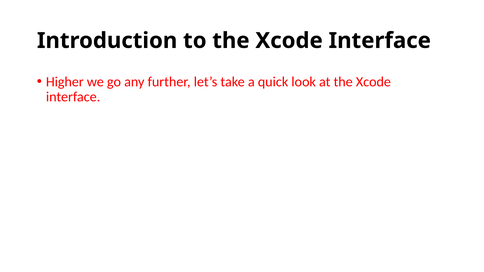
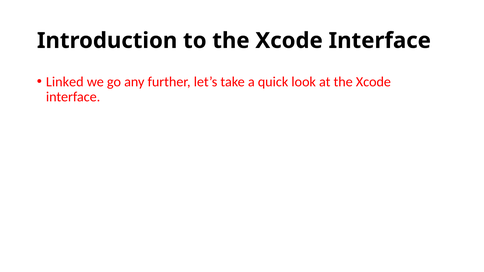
Higher: Higher -> Linked (65, 82)
